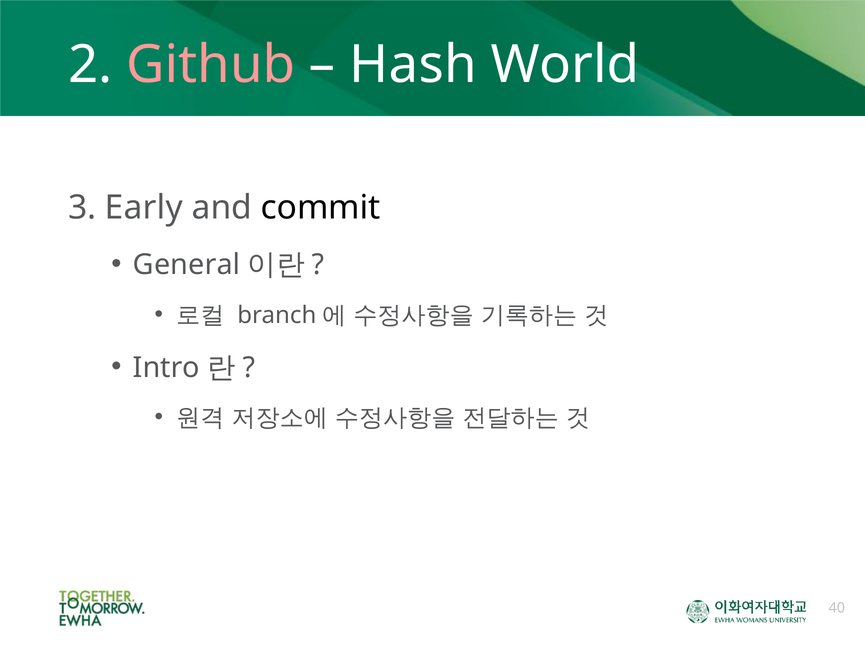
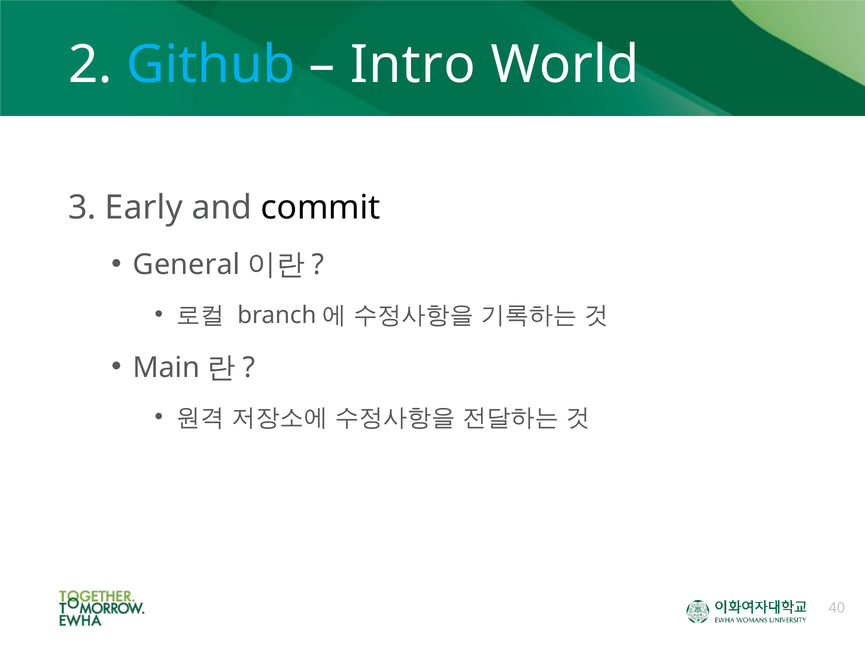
Github colour: pink -> light blue (211, 65)
Hash: Hash -> Intro (413, 65)
Intro: Intro -> Main (166, 367)
